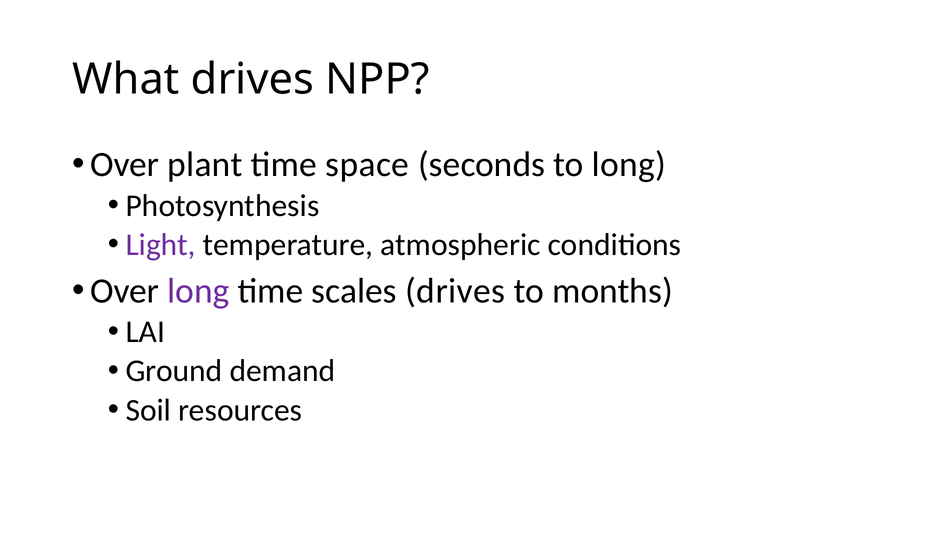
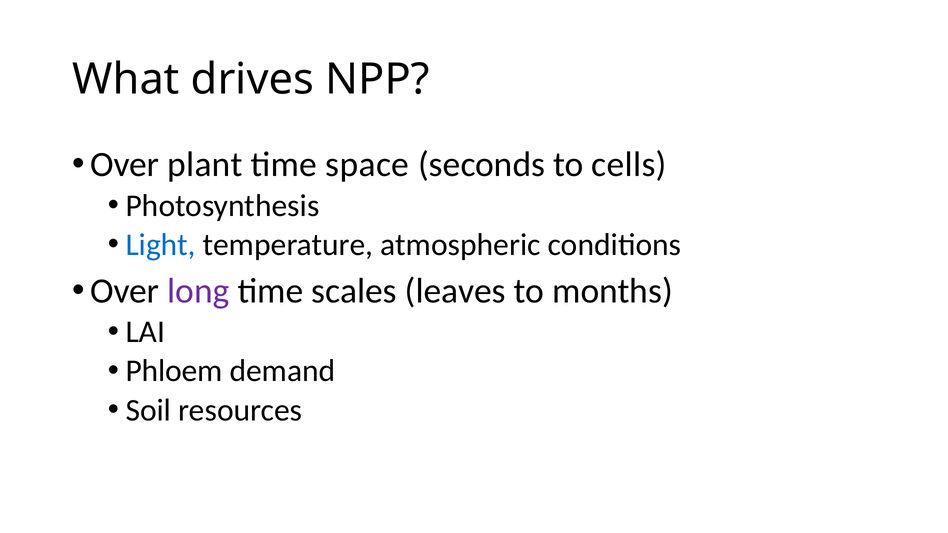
to long: long -> cells (629, 164)
Light colour: purple -> blue (161, 245)
scales drives: drives -> leaves (455, 291)
Ground: Ground -> Phloem (174, 371)
